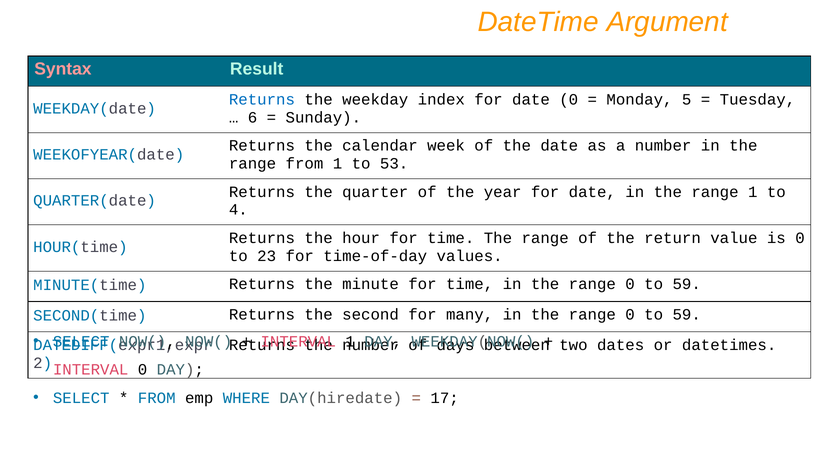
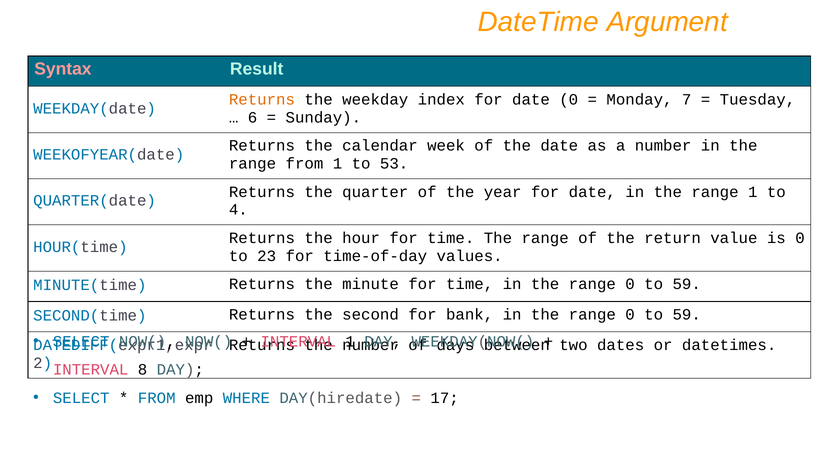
Returns colour: blue -> orange (262, 100)
5: 5 -> 7 (687, 100)
many: many -> bank (470, 315)
INTERVAL 0: 0 -> 8 (143, 370)
